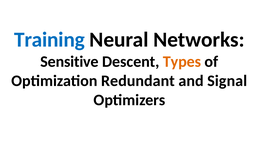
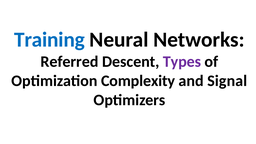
Sensitive: Sensitive -> Referred (69, 62)
Types colour: orange -> purple (182, 62)
Redundant: Redundant -> Complexity (138, 81)
